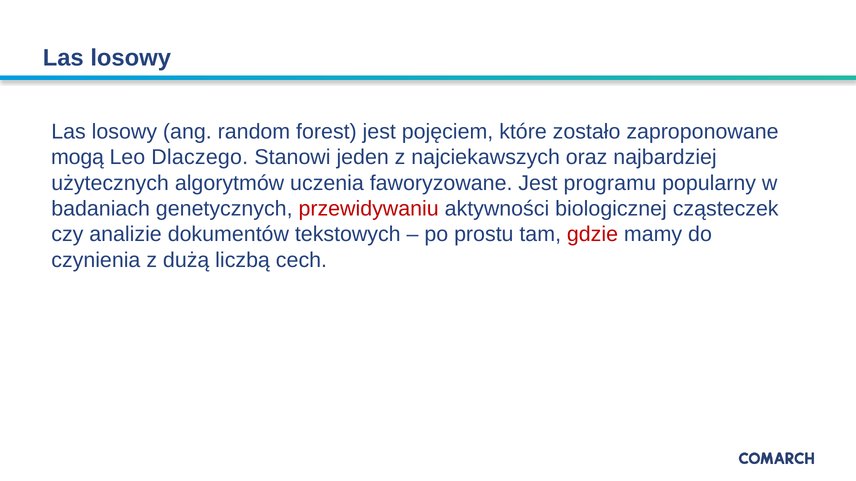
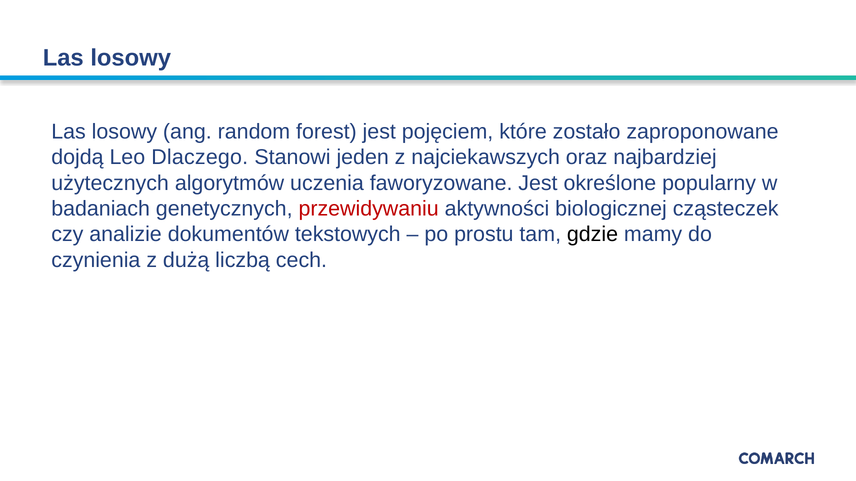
mogą: mogą -> dojdą (77, 158)
programu: programu -> określone (610, 183)
gdzie colour: red -> black (593, 235)
